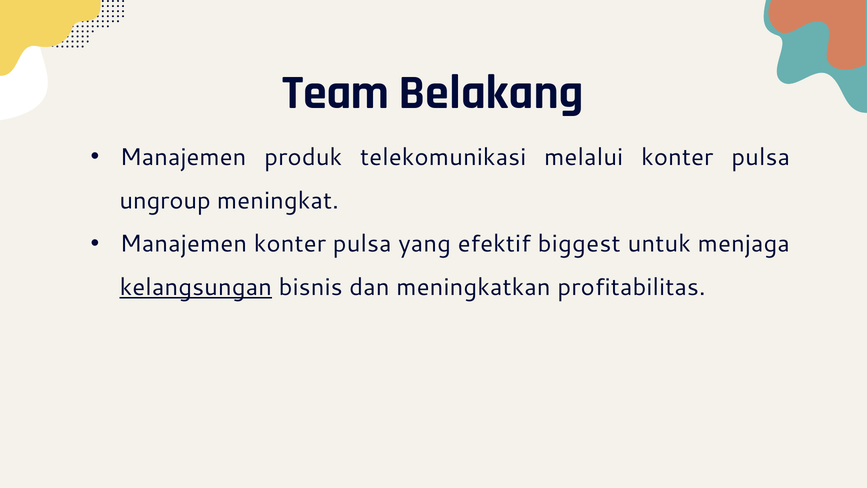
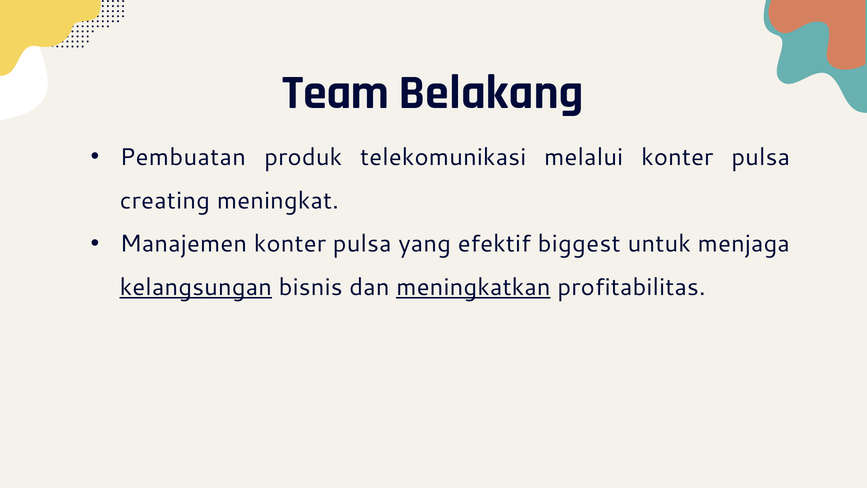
Manajemen: Manajemen -> Pembuatan (183, 157)
ungroup: ungroup -> creating (165, 201)
meningkatkan underline: none -> present (473, 287)
